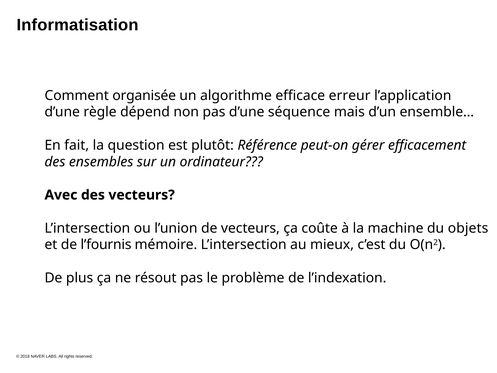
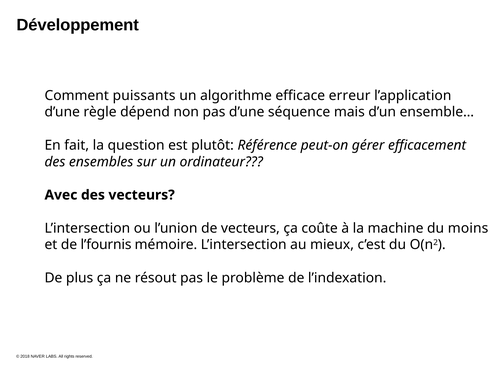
Informatisation: Informatisation -> Développement (78, 25)
organisée: organisée -> puissants (144, 95)
objets: objets -> moins (468, 228)
